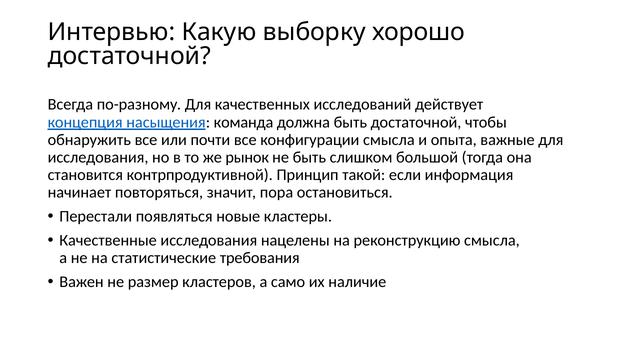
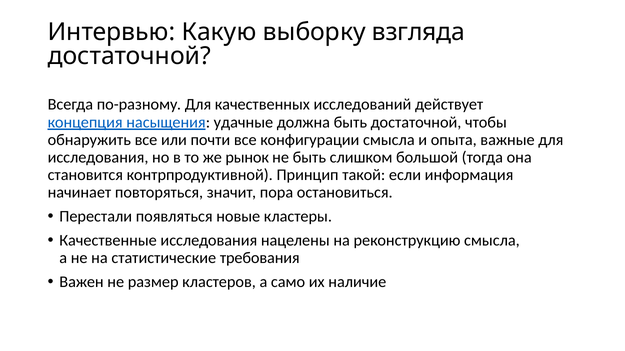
хорошо: хорошо -> взгляда (418, 32)
команда: команда -> удачные (243, 122)
